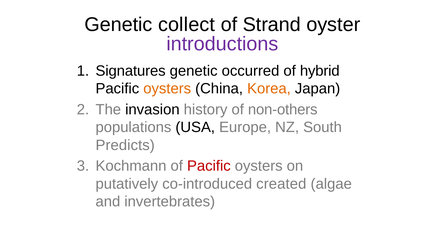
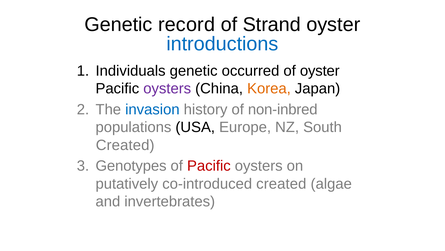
collect: collect -> record (187, 25)
introductions colour: purple -> blue (222, 44)
Signatures: Signatures -> Individuals (131, 71)
of hybrid: hybrid -> oyster (320, 71)
oysters colour: orange -> purple (167, 88)
invasion colour: black -> blue (152, 109)
non-others: non-others -> non-inbred (283, 109)
Predicts: Predicts -> Created (125, 145)
Kochmann: Kochmann -> Genotypes (131, 165)
